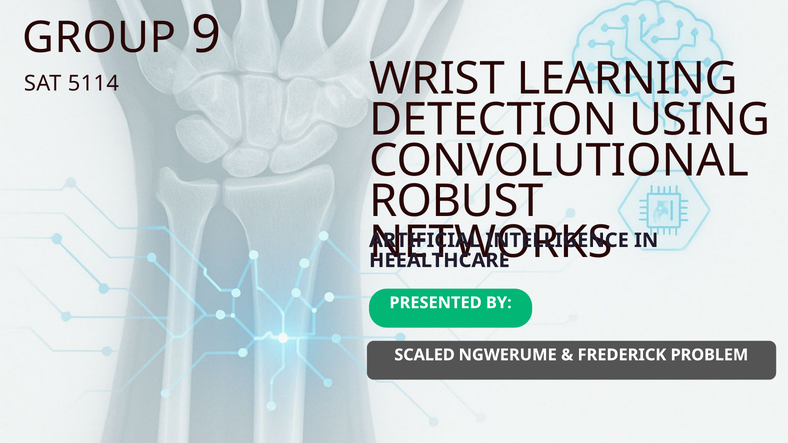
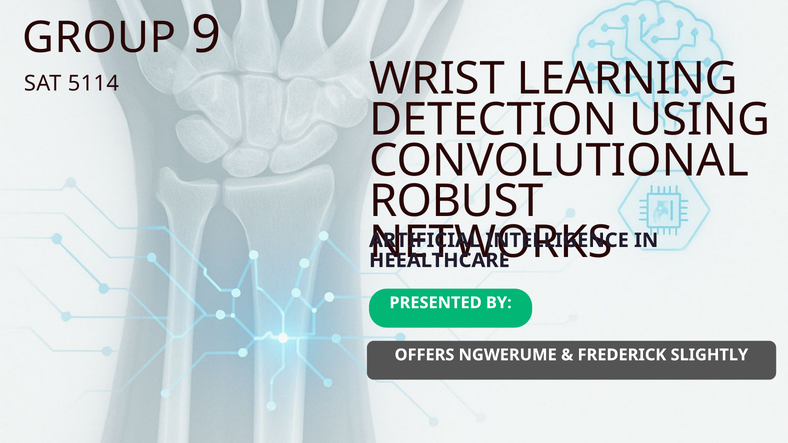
SCALED: SCALED -> OFFERS (425, 355)
PROBLEM: PROBLEM -> SLIGHTLY (709, 355)
